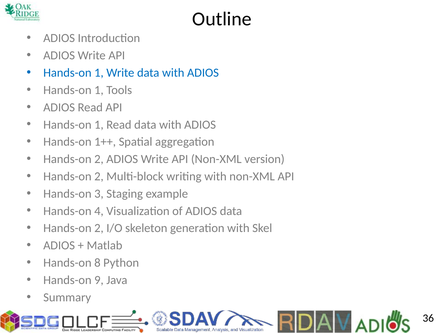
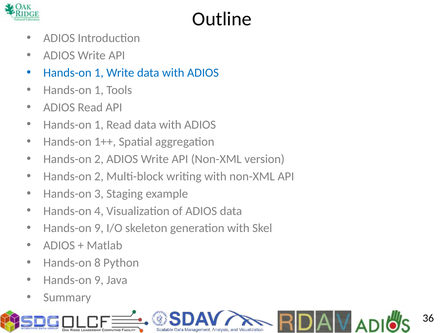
2: 2 -> 9 (99, 228)
